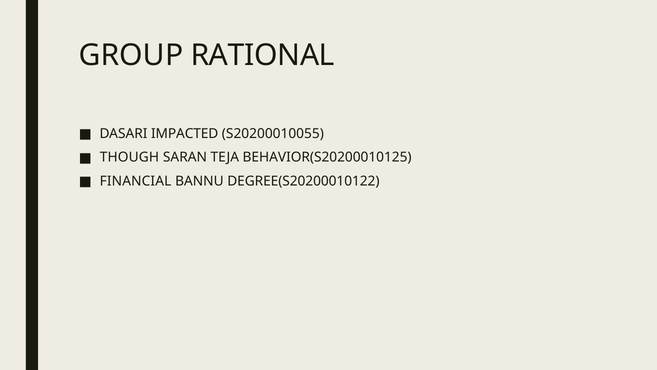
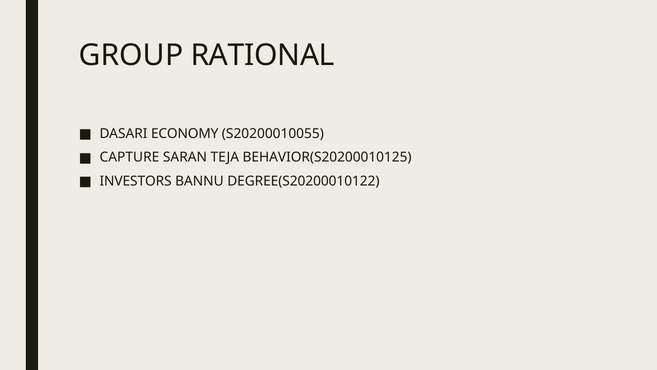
IMPACTED: IMPACTED -> ECONOMY (185, 133)
THOUGH: THOUGH -> CAPTURE (129, 157)
FINANCIAL: FINANCIAL -> INVESTORS (136, 181)
